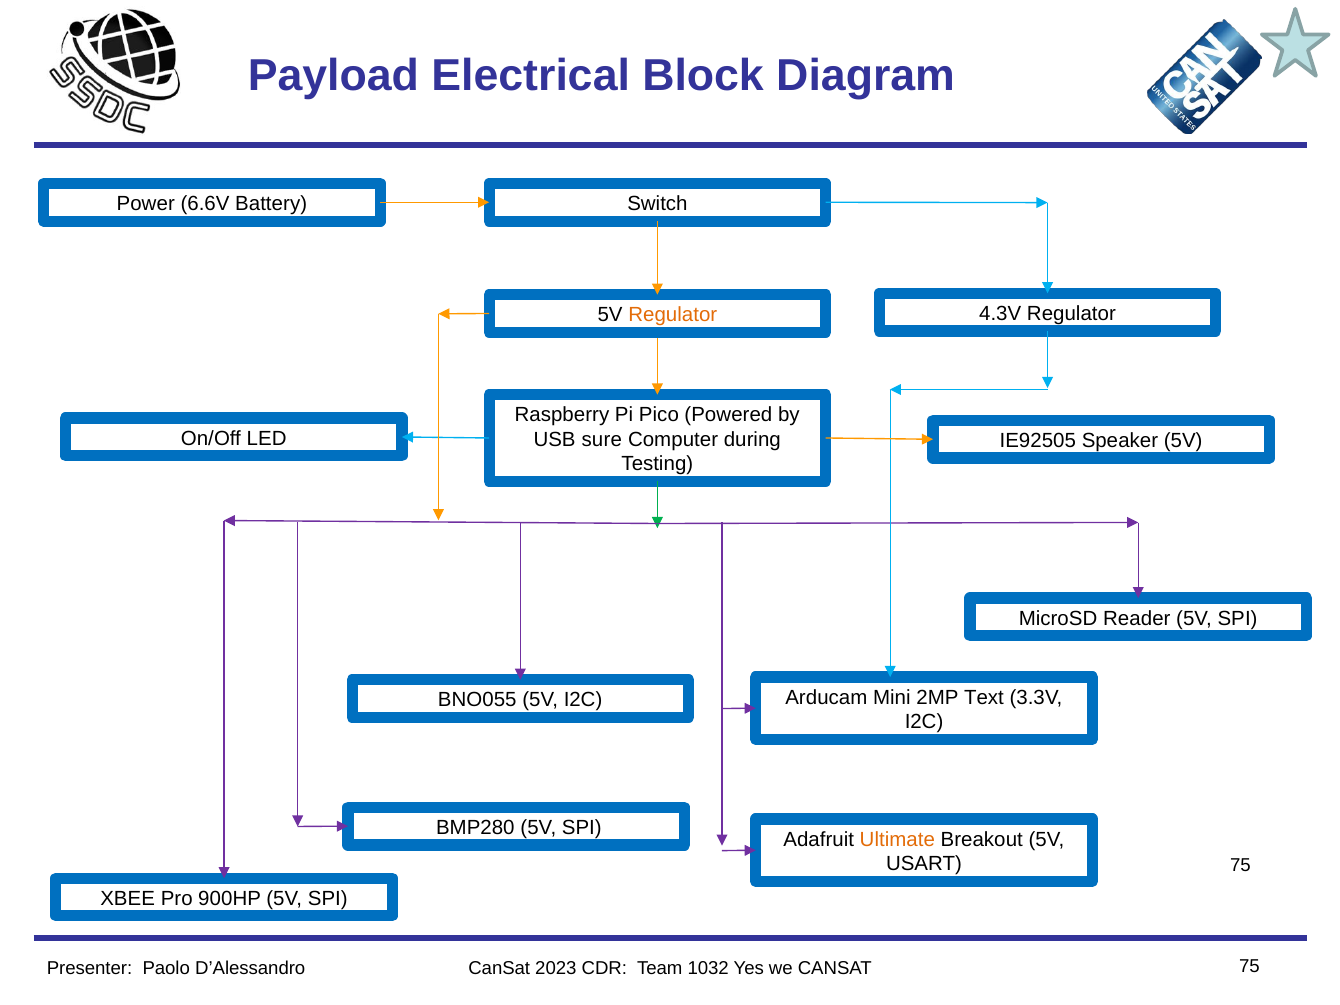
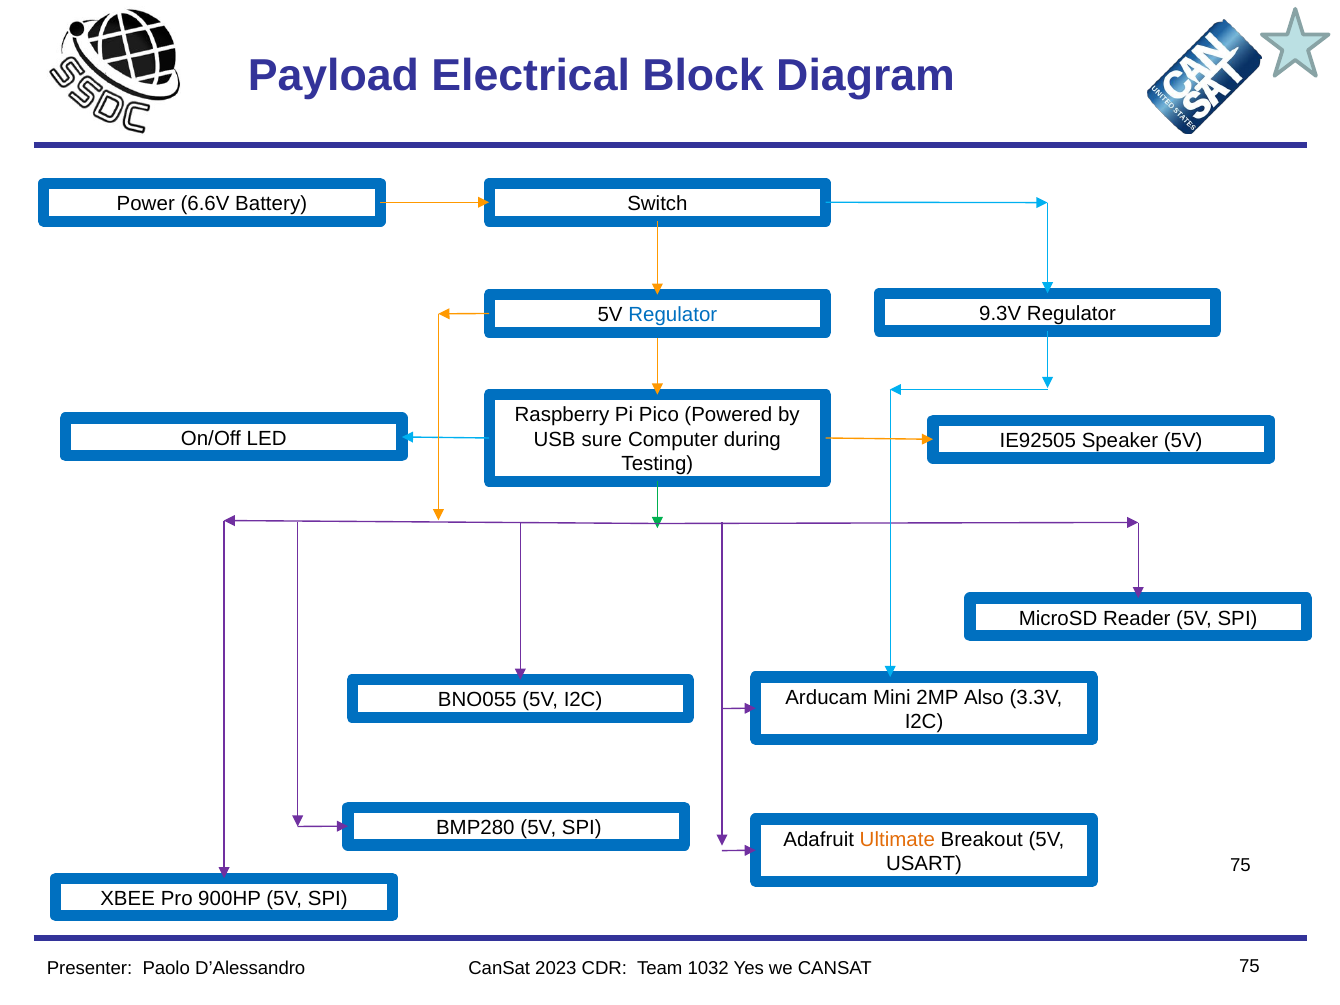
4.3V: 4.3V -> 9.3V (1000, 314)
Regulator colour: orange -> blue (673, 315)
Text: Text -> Also (984, 697)
